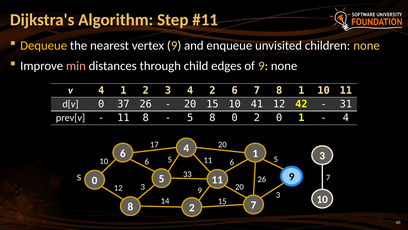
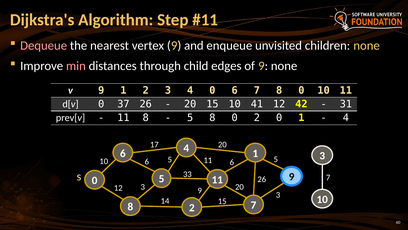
Dequeue colour: yellow -> pink (44, 45)
v 4: 4 -> 9 (101, 90)
4 2: 2 -> 0 (212, 90)
7 8 1: 1 -> 0 (301, 90)
